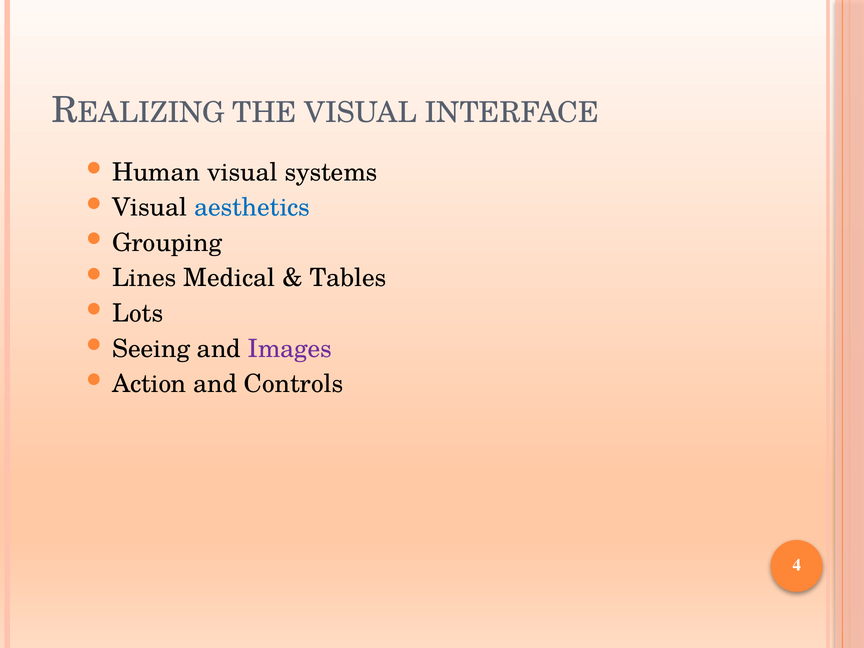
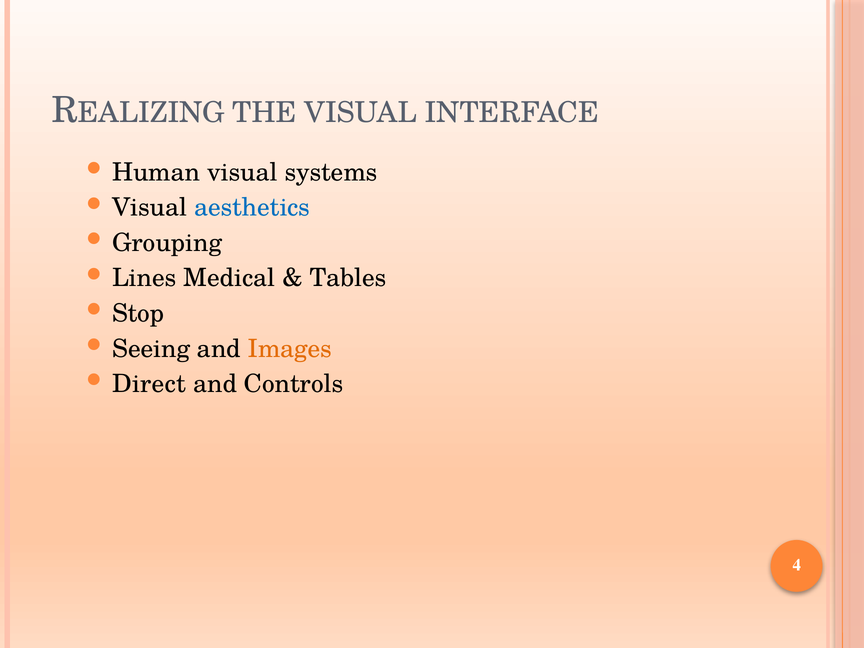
Lots: Lots -> Stop (138, 313)
Images colour: purple -> orange (290, 349)
Action: Action -> Direct (149, 384)
